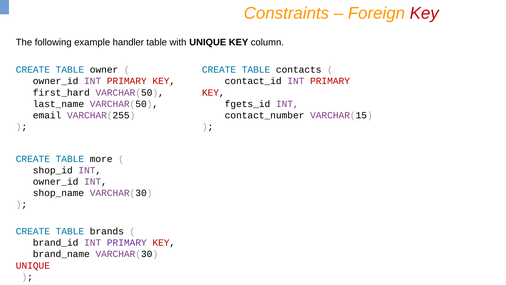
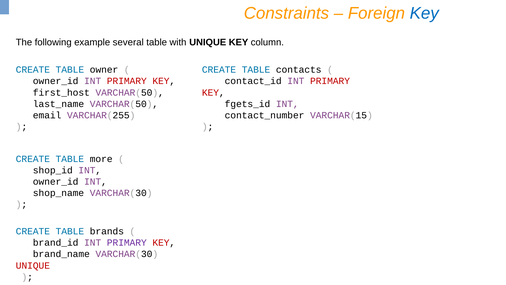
Key colour: red -> blue (424, 13)
handler: handler -> several (128, 42)
first_hard: first_hard -> first_host (61, 92)
